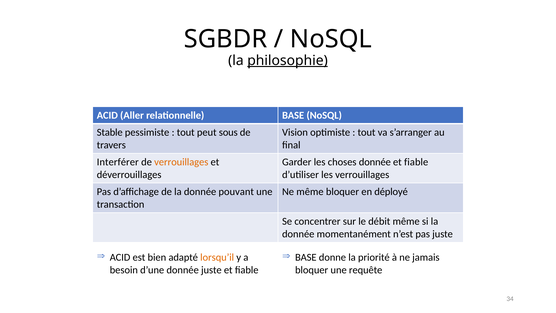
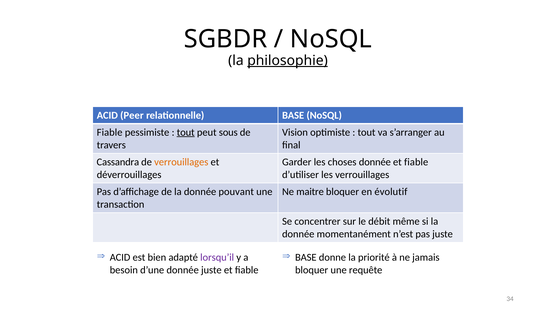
Aller: Aller -> Peer (132, 115)
Stable: Stable -> Fiable (110, 132)
tout underline: none -> present (186, 132)
Interférer: Interférer -> Cassandra (118, 162)
Ne même: même -> maitre (310, 191)
déployé: déployé -> évolutif (391, 191)
lorsqu’il colour: orange -> purple (217, 257)
